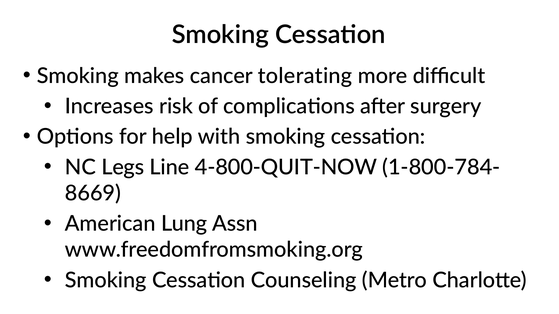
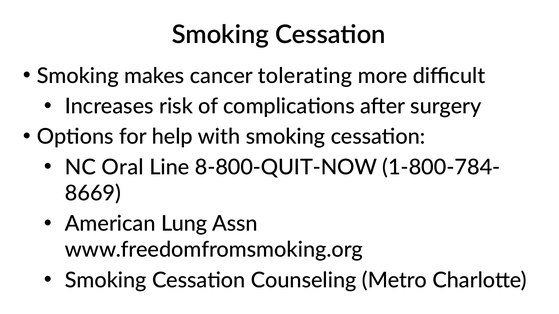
Legs: Legs -> Oral (123, 167)
4-800-QUIT-NOW: 4-800-QUIT-NOW -> 8-800-QUIT-NOW (286, 167)
